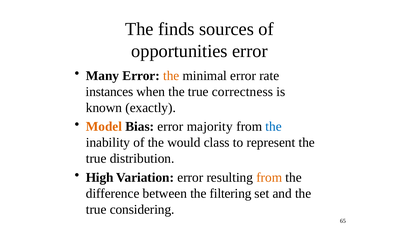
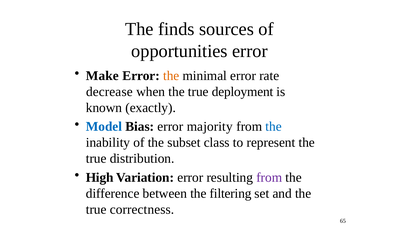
Many: Many -> Make (102, 75)
instances: instances -> decrease (109, 91)
correctness: correctness -> deployment (243, 91)
Model colour: orange -> blue (104, 126)
would: would -> subset (184, 142)
from colour: orange -> purple (269, 177)
considering: considering -> correctness (142, 209)
